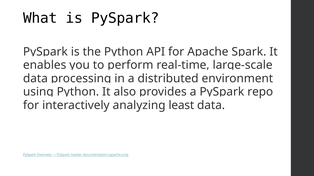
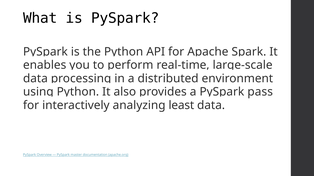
repo: repo -> pass (260, 92)
